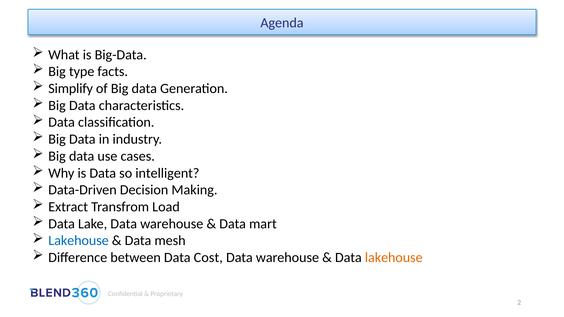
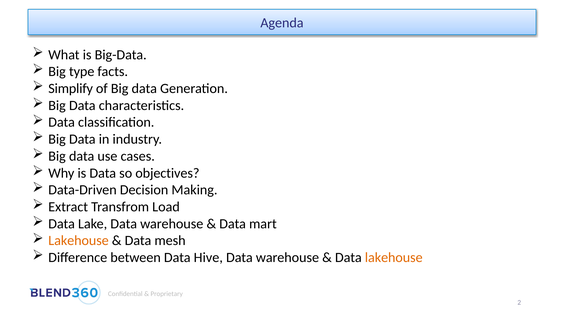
intelligent: intelligent -> objectives (167, 173)
Lakehouse colour: blue -> orange (79, 241)
Cost: Cost -> Hive (208, 258)
